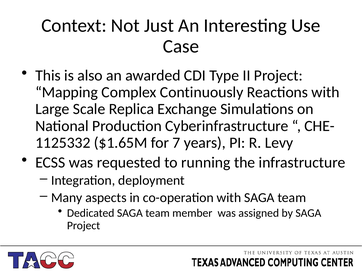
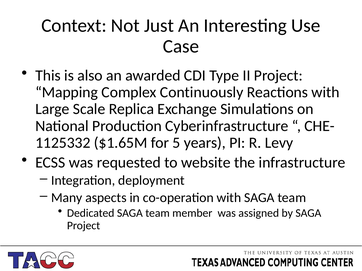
7: 7 -> 5 (176, 143)
running: running -> website (206, 163)
